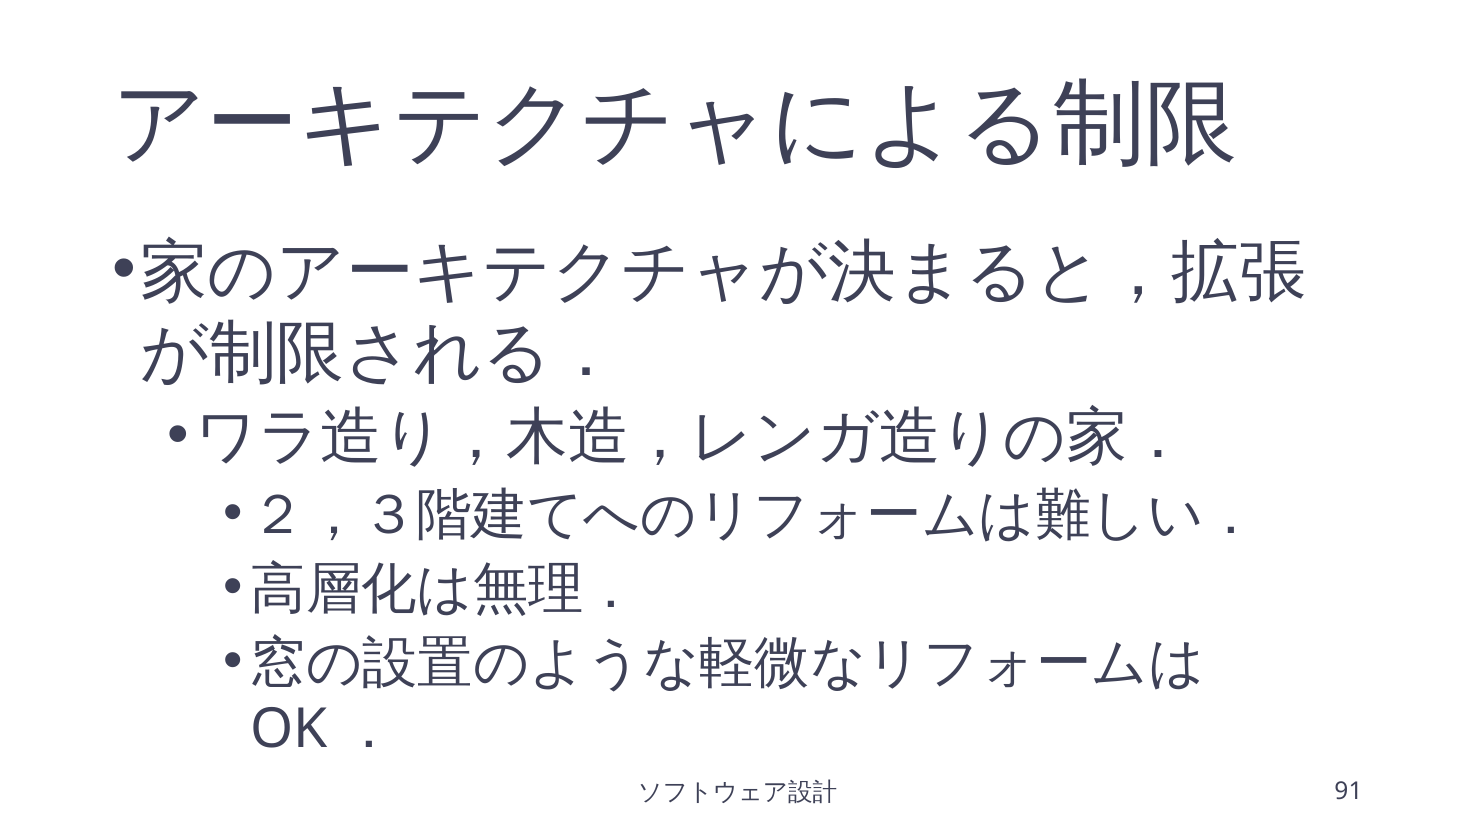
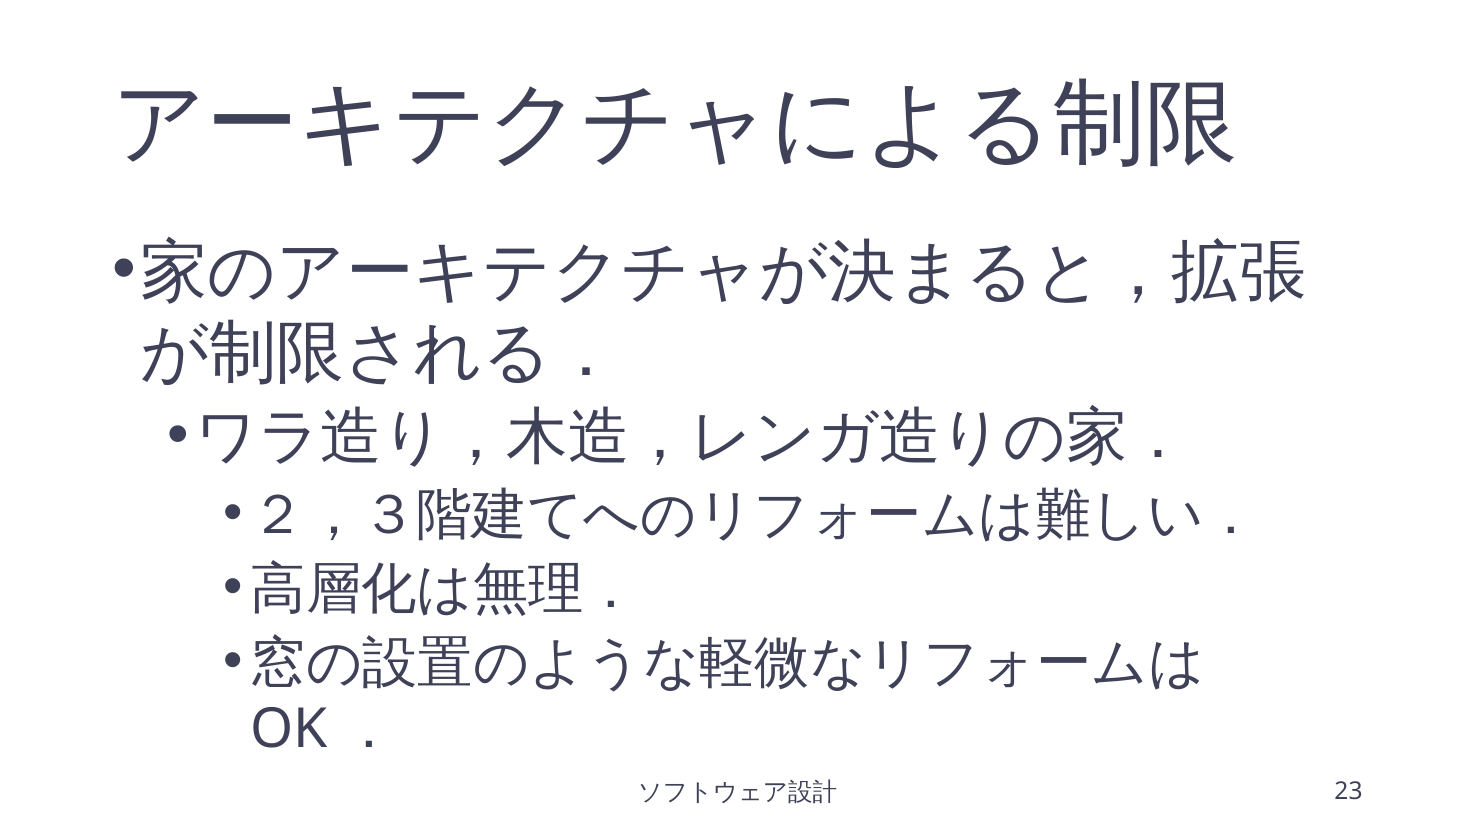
91: 91 -> 23 (1349, 791)
